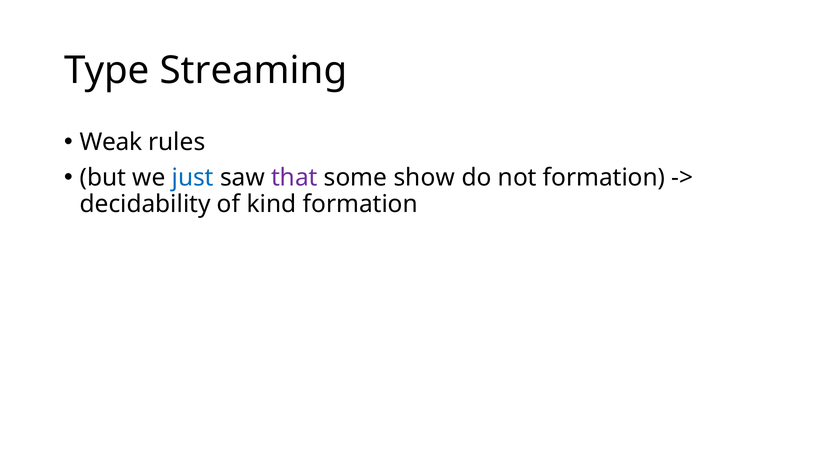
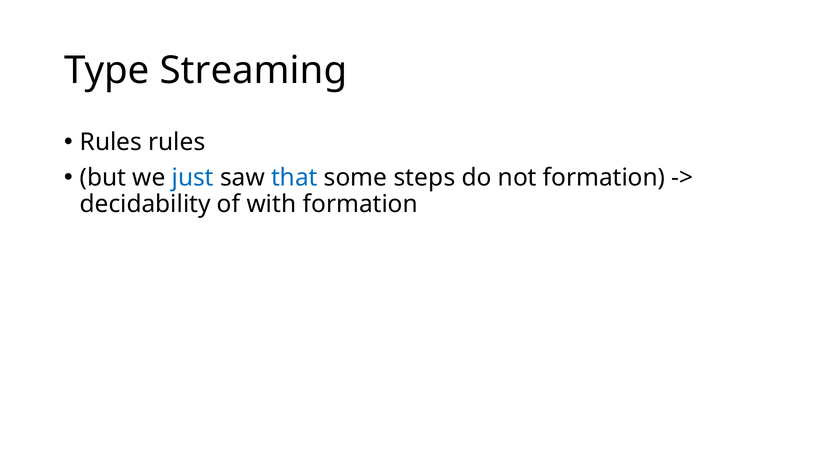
Weak: Weak -> Rules (111, 142)
that colour: purple -> blue (294, 177)
show: show -> steps (424, 177)
kind: kind -> with (272, 204)
